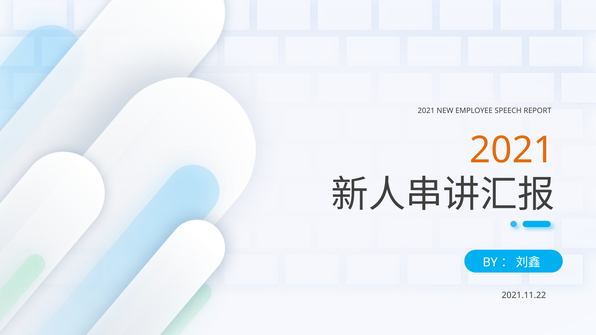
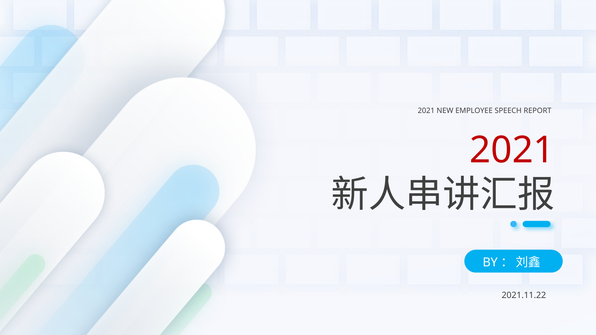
2021 colour: orange -> red (512, 150)
